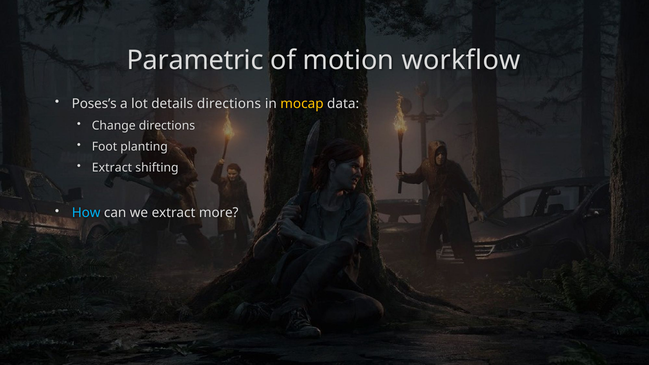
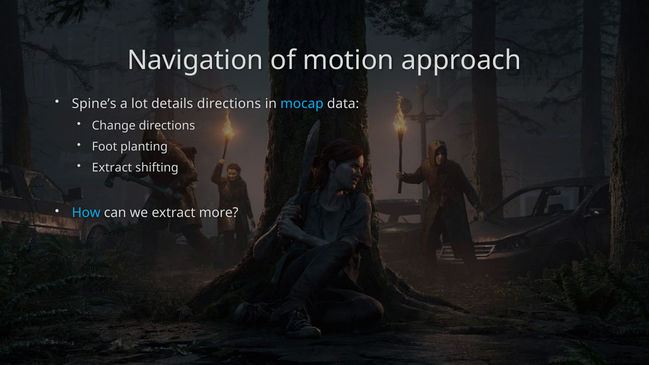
Parametric: Parametric -> Navigation (195, 60)
workflow: workflow -> approach (461, 60)
Poses’s: Poses’s -> Spine’s (94, 104)
mocap colour: yellow -> light blue (302, 104)
